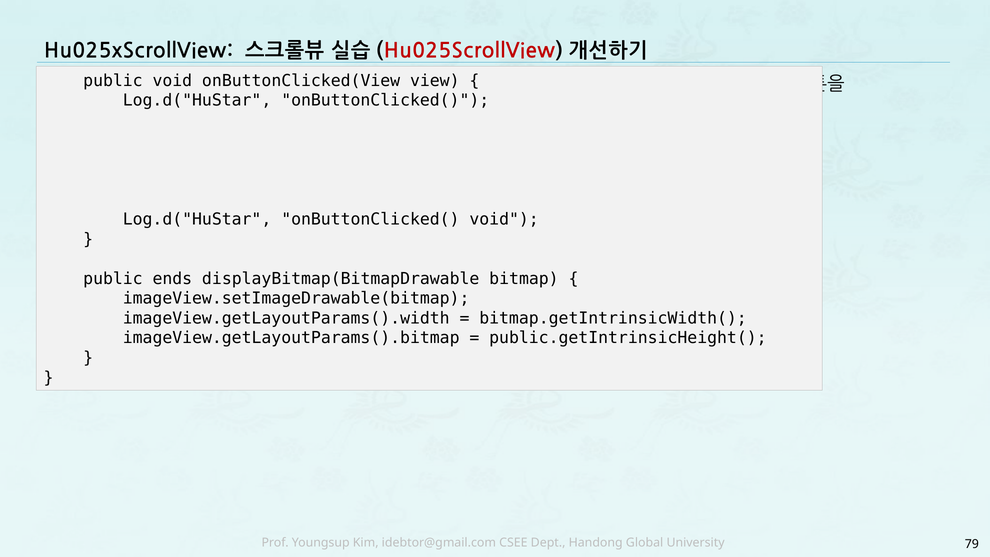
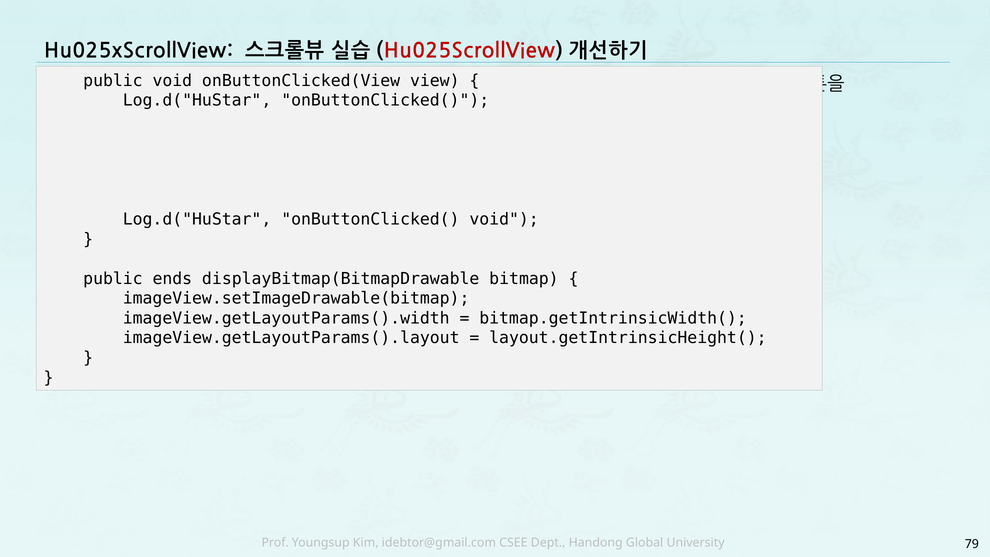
imageView.getLayoutParams().bitmap: imageView.getLayoutParams().bitmap -> imageView.getLayoutParams().layout (291, 338)
public.getIntrinsicHeight(: public.getIntrinsicHeight( -> layout.getIntrinsicHeight( (628, 338)
